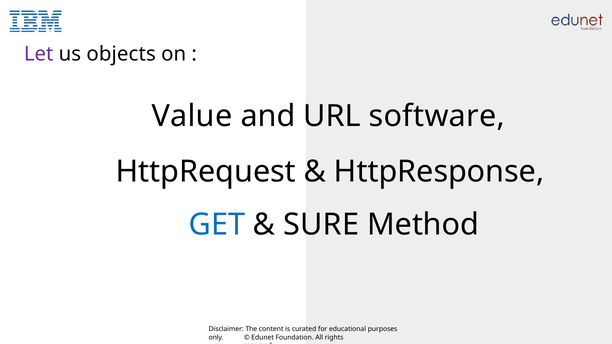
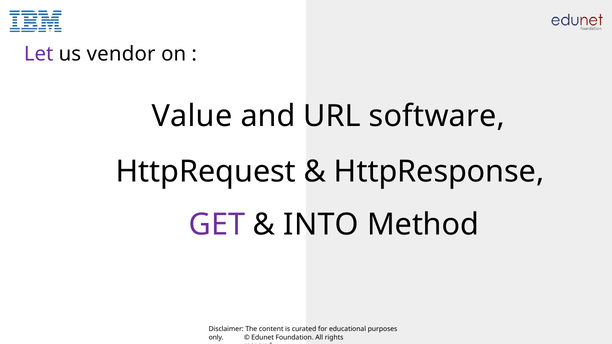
objects: objects -> vendor (121, 54)
GET colour: blue -> purple (217, 225)
SURE: SURE -> INTO (321, 225)
